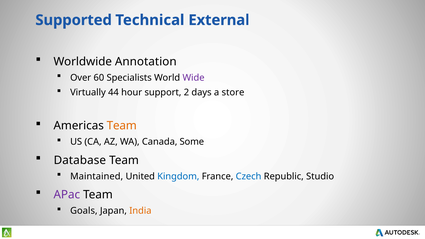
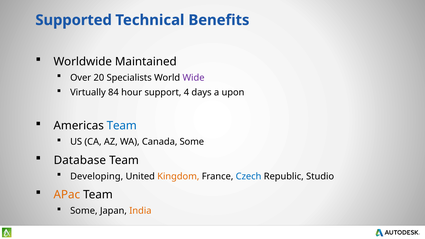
External: External -> Benefits (219, 20)
Annotation: Annotation -> Maintained (146, 62)
60: 60 -> 20 (99, 78)
44: 44 -> 84 (113, 93)
2: 2 -> 4 (186, 93)
store: store -> upon (233, 93)
Team colour: orange -> blue (122, 126)
Maintained: Maintained -> Developing (97, 176)
Kingdom colour: blue -> orange (178, 176)
APac colour: purple -> orange (67, 195)
Goals: Goals -> Some (84, 211)
